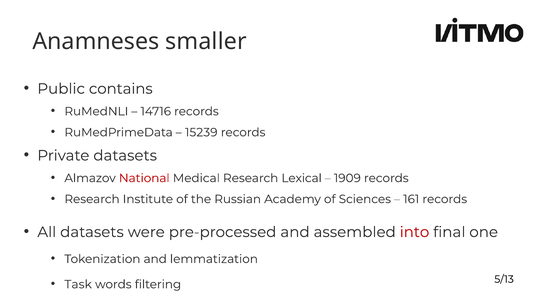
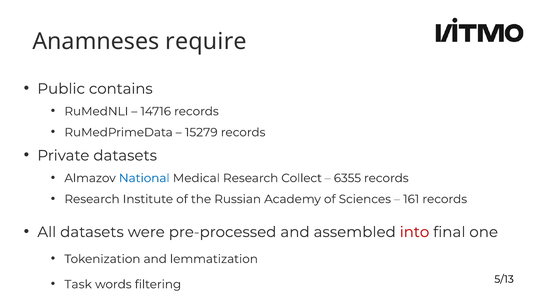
smaller: smaller -> require (206, 41)
15239: 15239 -> 15279 (201, 133)
National colour: red -> blue (144, 178)
Lexical: Lexical -> Collect (302, 178)
1909: 1909 -> 6355 (347, 178)
